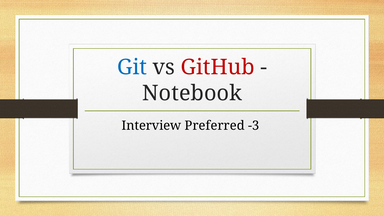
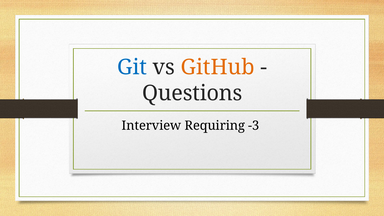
GitHub colour: red -> orange (218, 67)
Notebook: Notebook -> Questions (192, 93)
Preferred: Preferred -> Requiring (215, 126)
